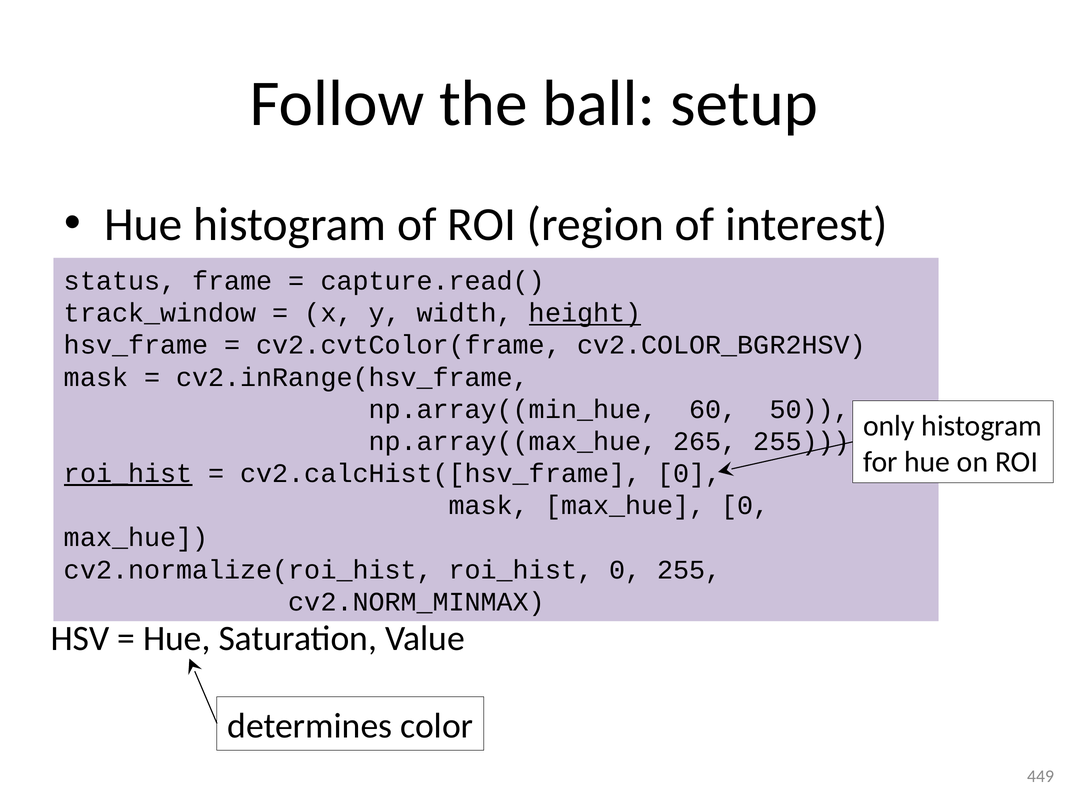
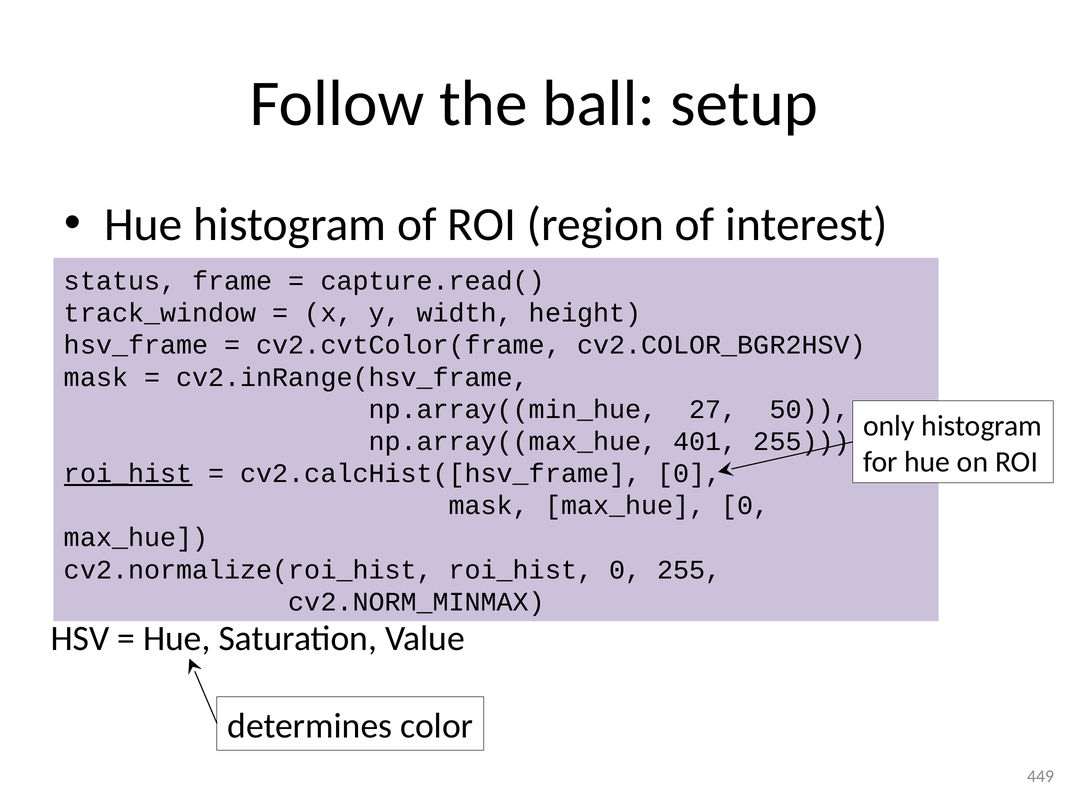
height underline: present -> none (585, 313)
60: 60 -> 27 (713, 409)
265: 265 -> 401 (705, 441)
